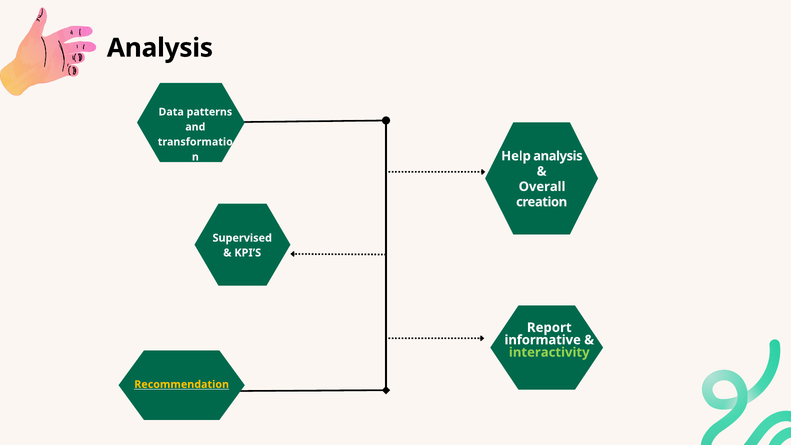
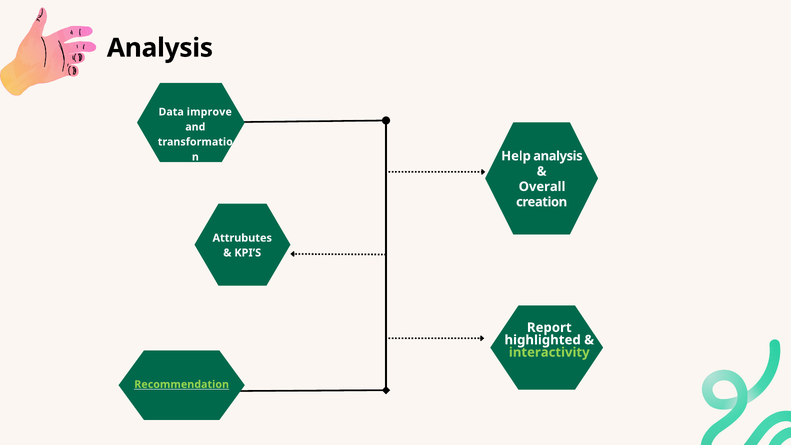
patterns: patterns -> improve (209, 112)
Supervised: Supervised -> Attrubutes (242, 238)
informative: informative -> highlighted (543, 340)
Recommendation colour: yellow -> light green (182, 384)
